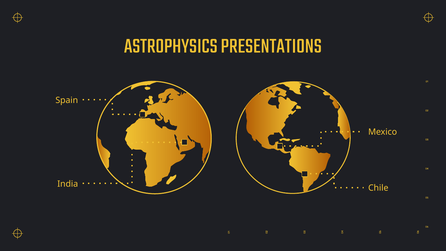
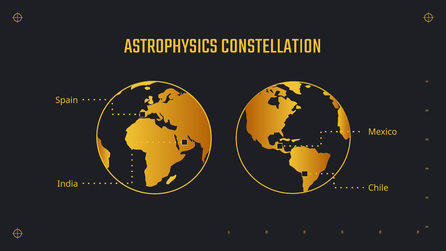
PRESENTATIONS: PRESENTATIONS -> CONSTELLATION (271, 45)
